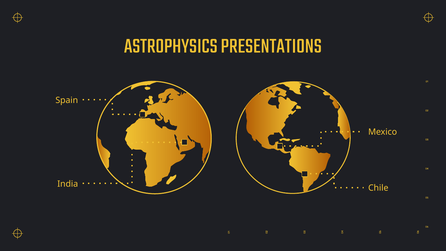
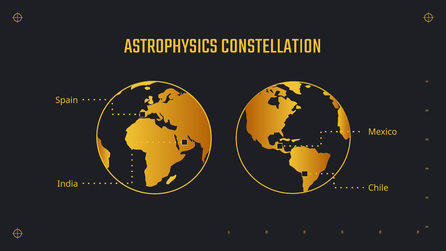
PRESENTATIONS: PRESENTATIONS -> CONSTELLATION (271, 45)
